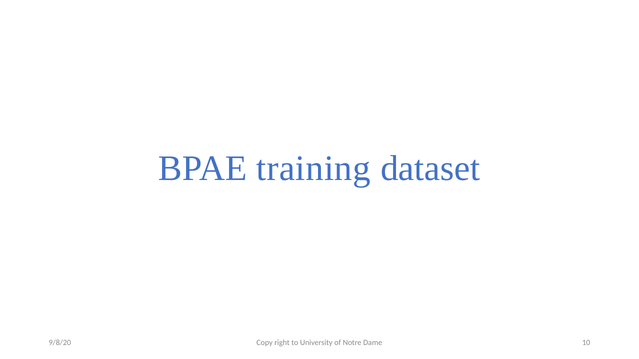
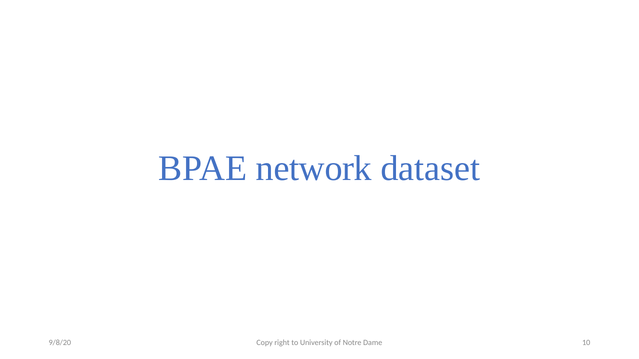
training: training -> network (314, 169)
